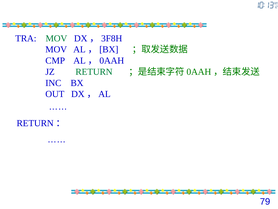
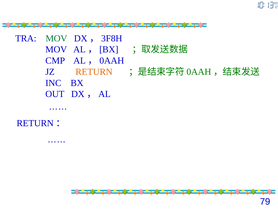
RETURN colour: green -> orange (94, 72)
